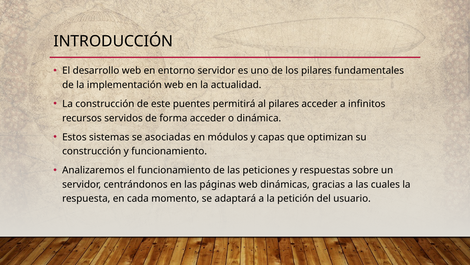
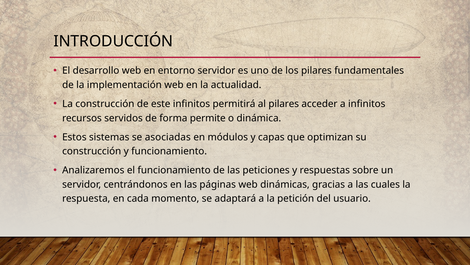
este puentes: puentes -> infinitos (191, 104)
forma acceder: acceder -> permite (208, 118)
